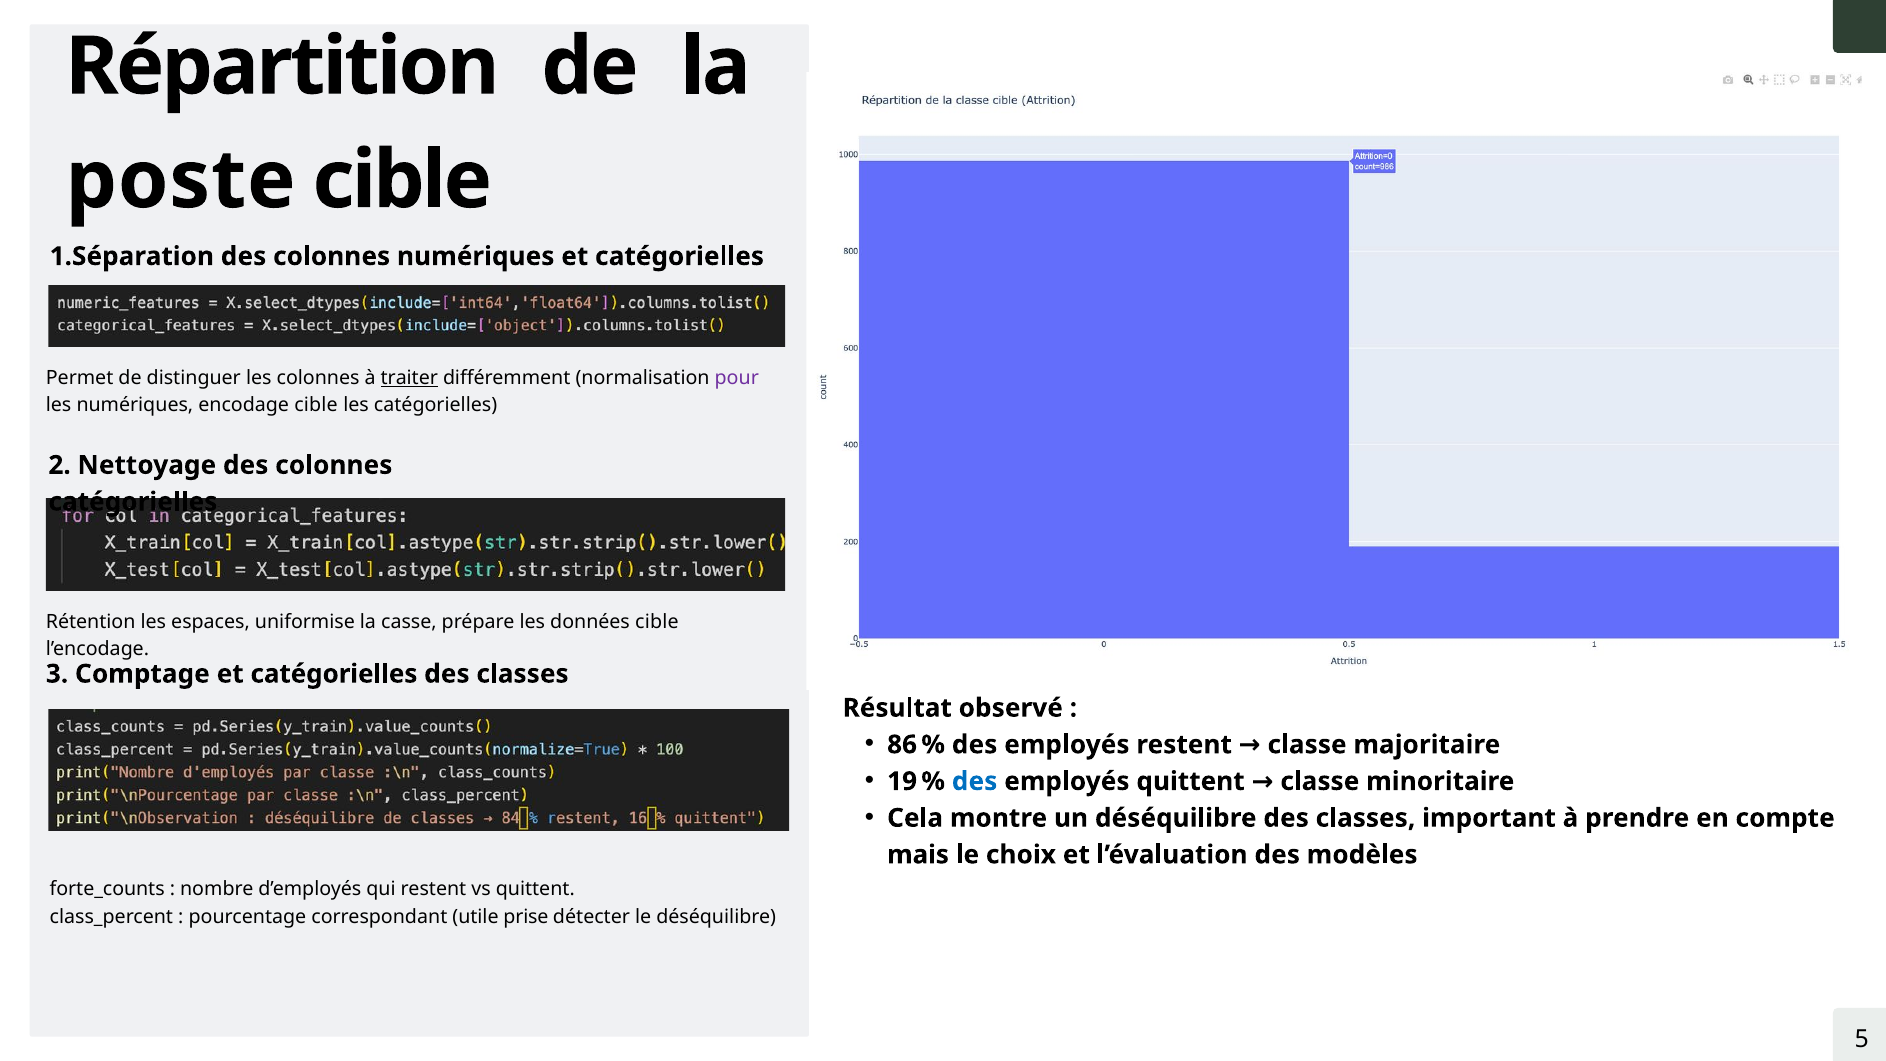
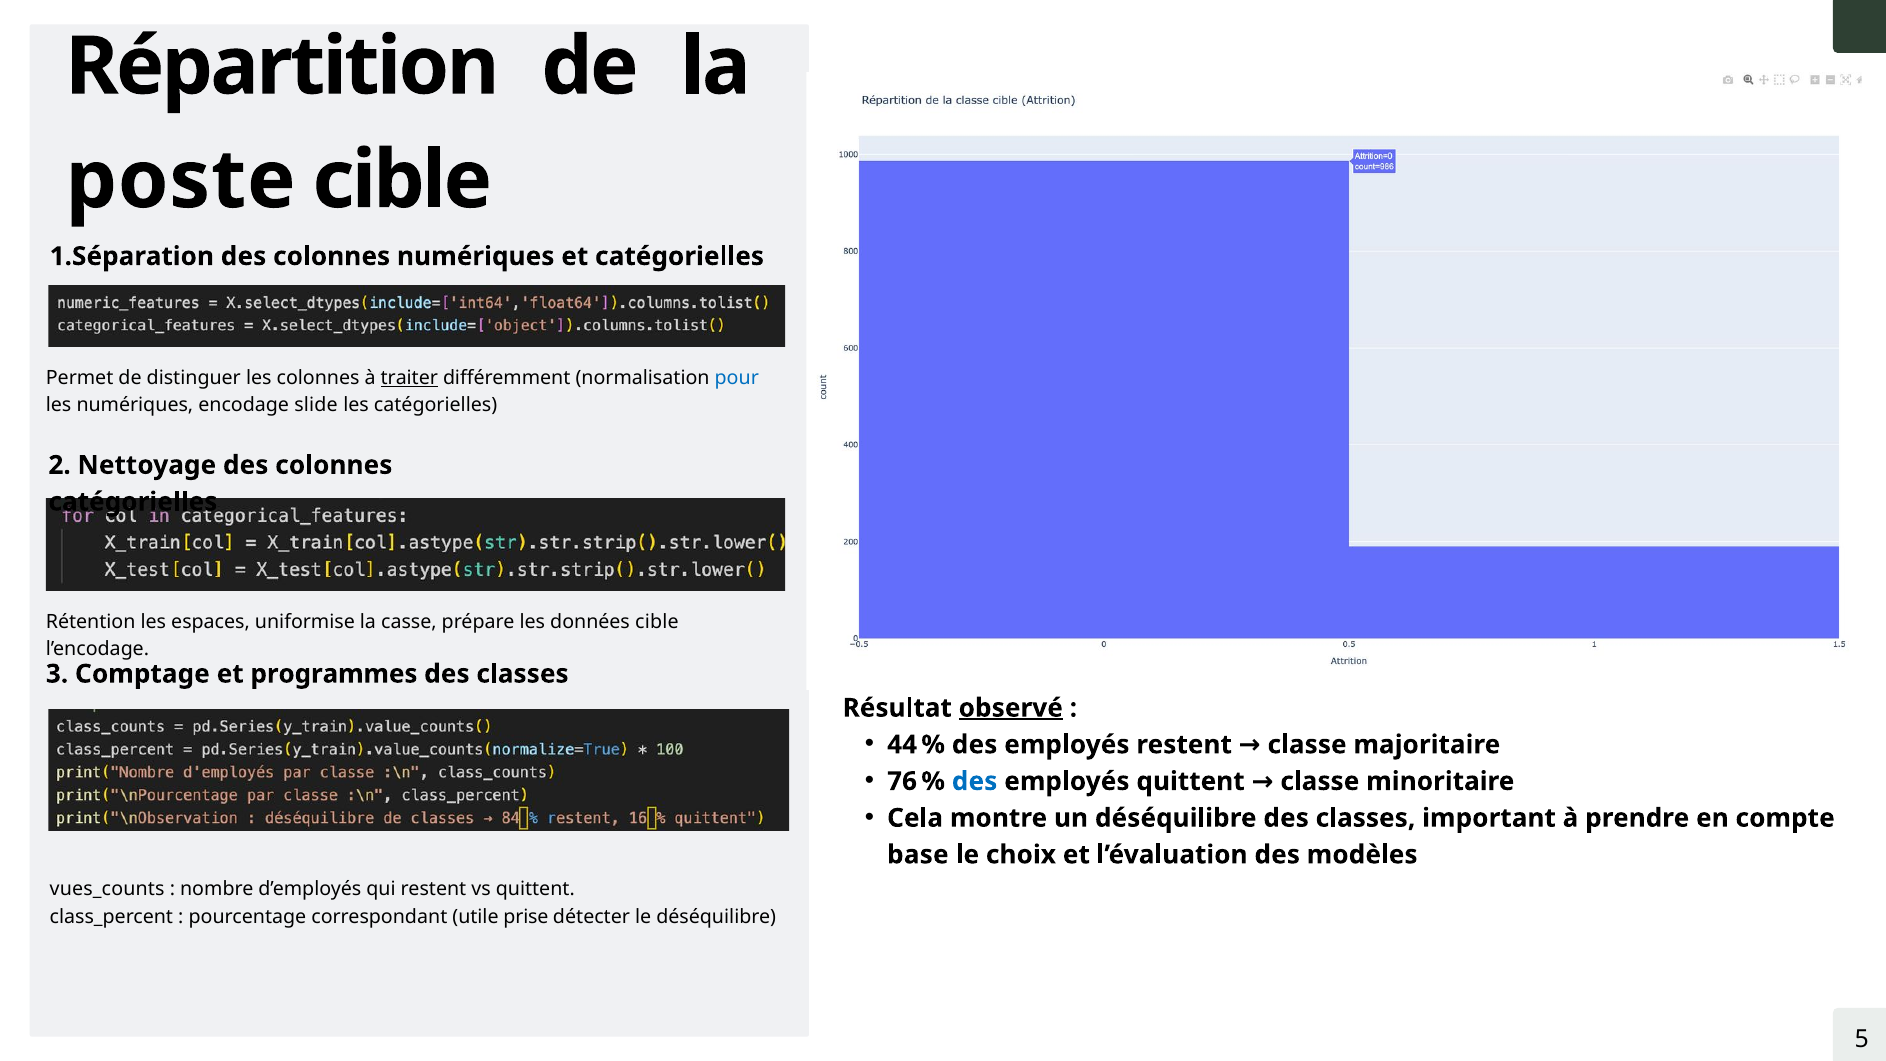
pour colour: purple -> blue (737, 378)
encodage cible: cible -> slide (316, 405)
Comptage et catégorielles: catégorielles -> programmes (334, 674)
observé underline: none -> present (1011, 708)
86: 86 -> 44 (902, 745)
19: 19 -> 76 (902, 781)
mais: mais -> base (918, 855)
forte_counts: forte_counts -> vues_counts (107, 889)
